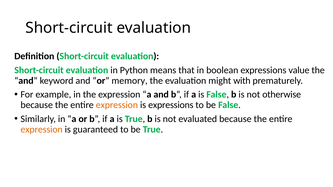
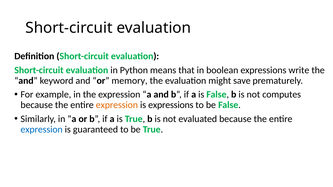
expressions value: value -> write (299, 70)
might with: with -> save (242, 81)
otherwise: otherwise -> computes (282, 95)
expression colour: orange -> blue (42, 130)
